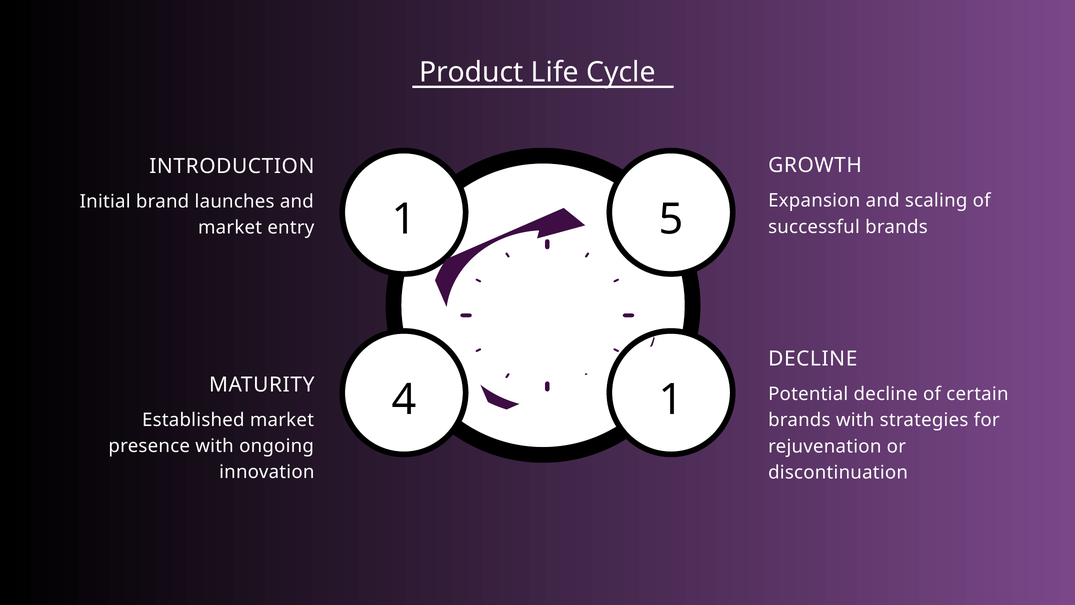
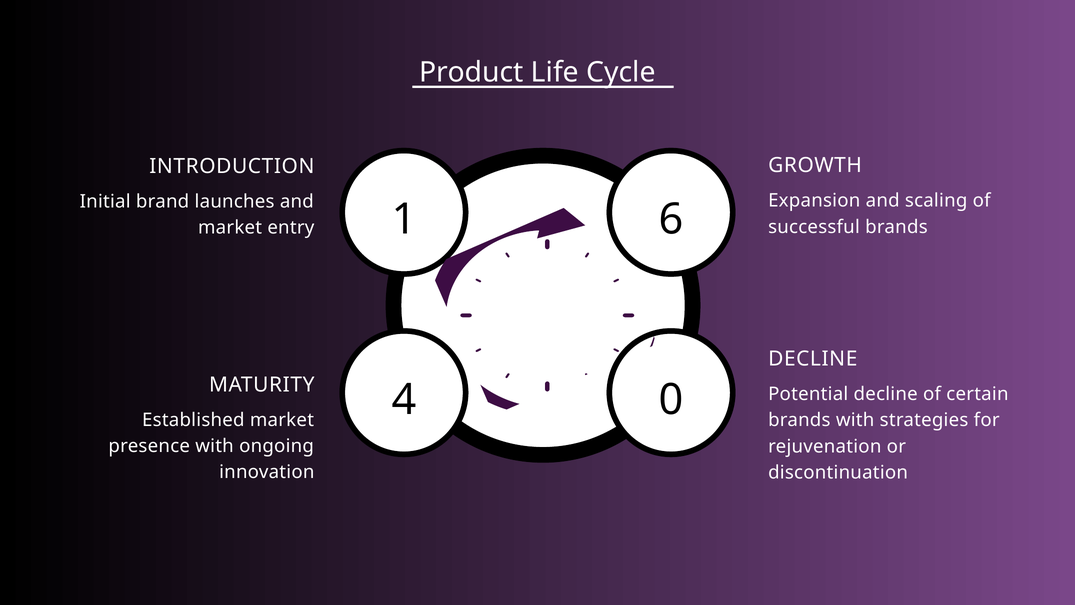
5: 5 -> 6 (671, 220)
4 1: 1 -> 0 (671, 400)
